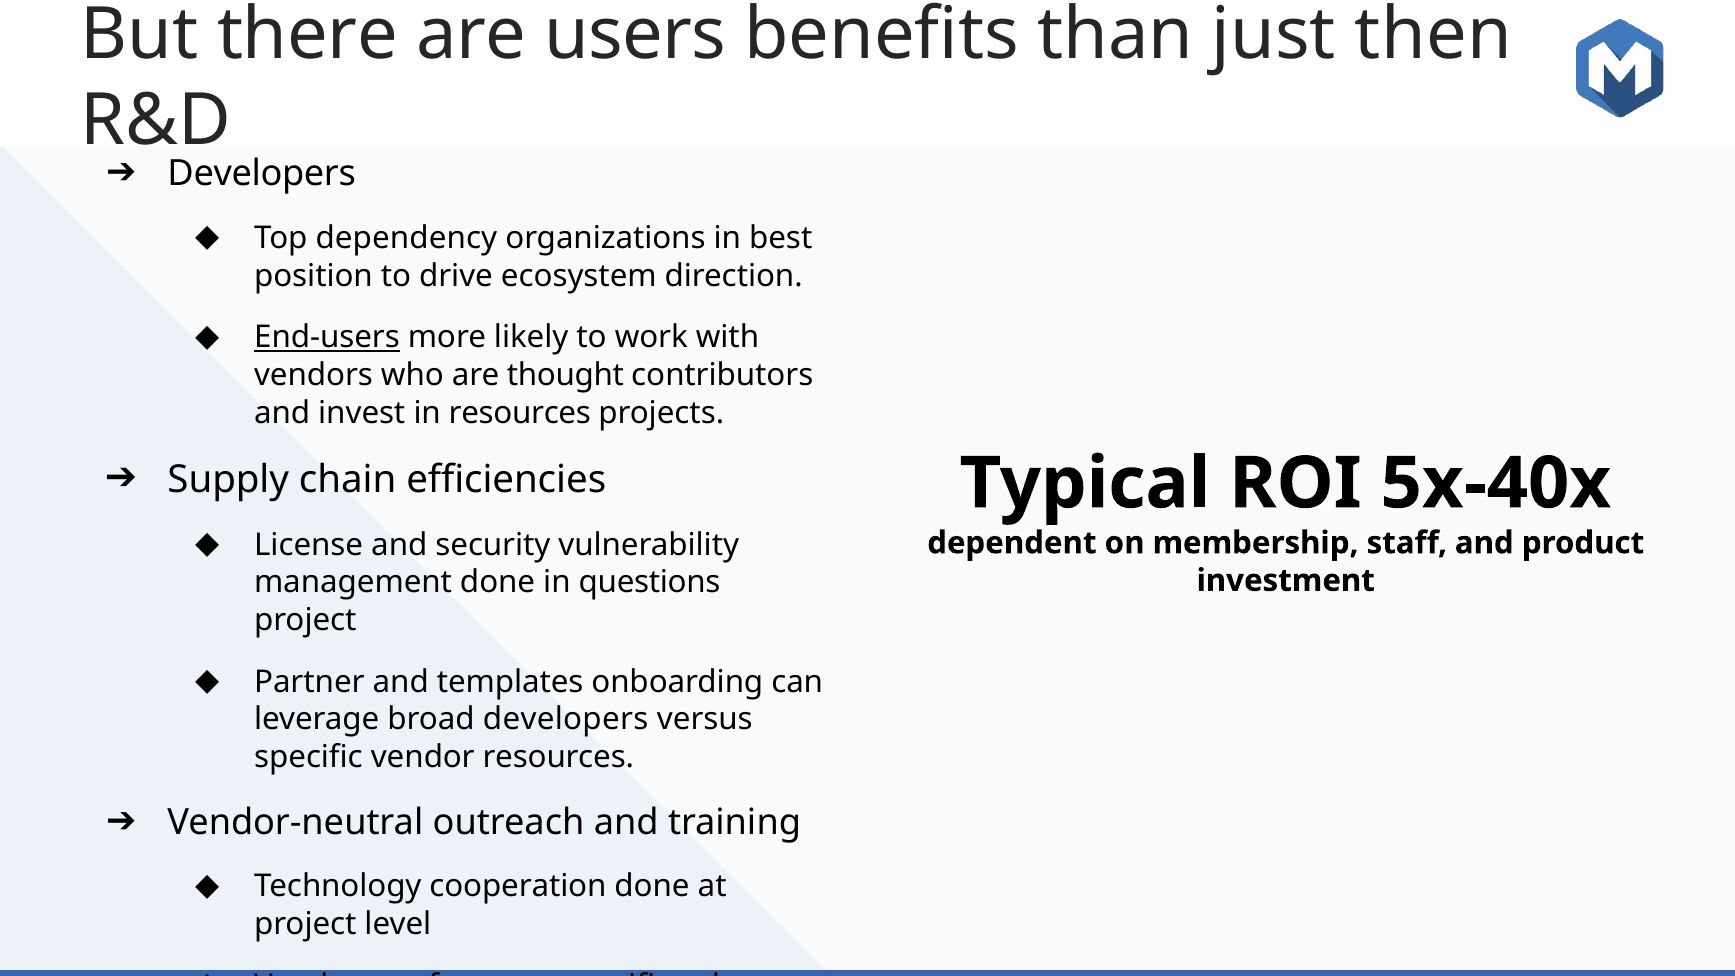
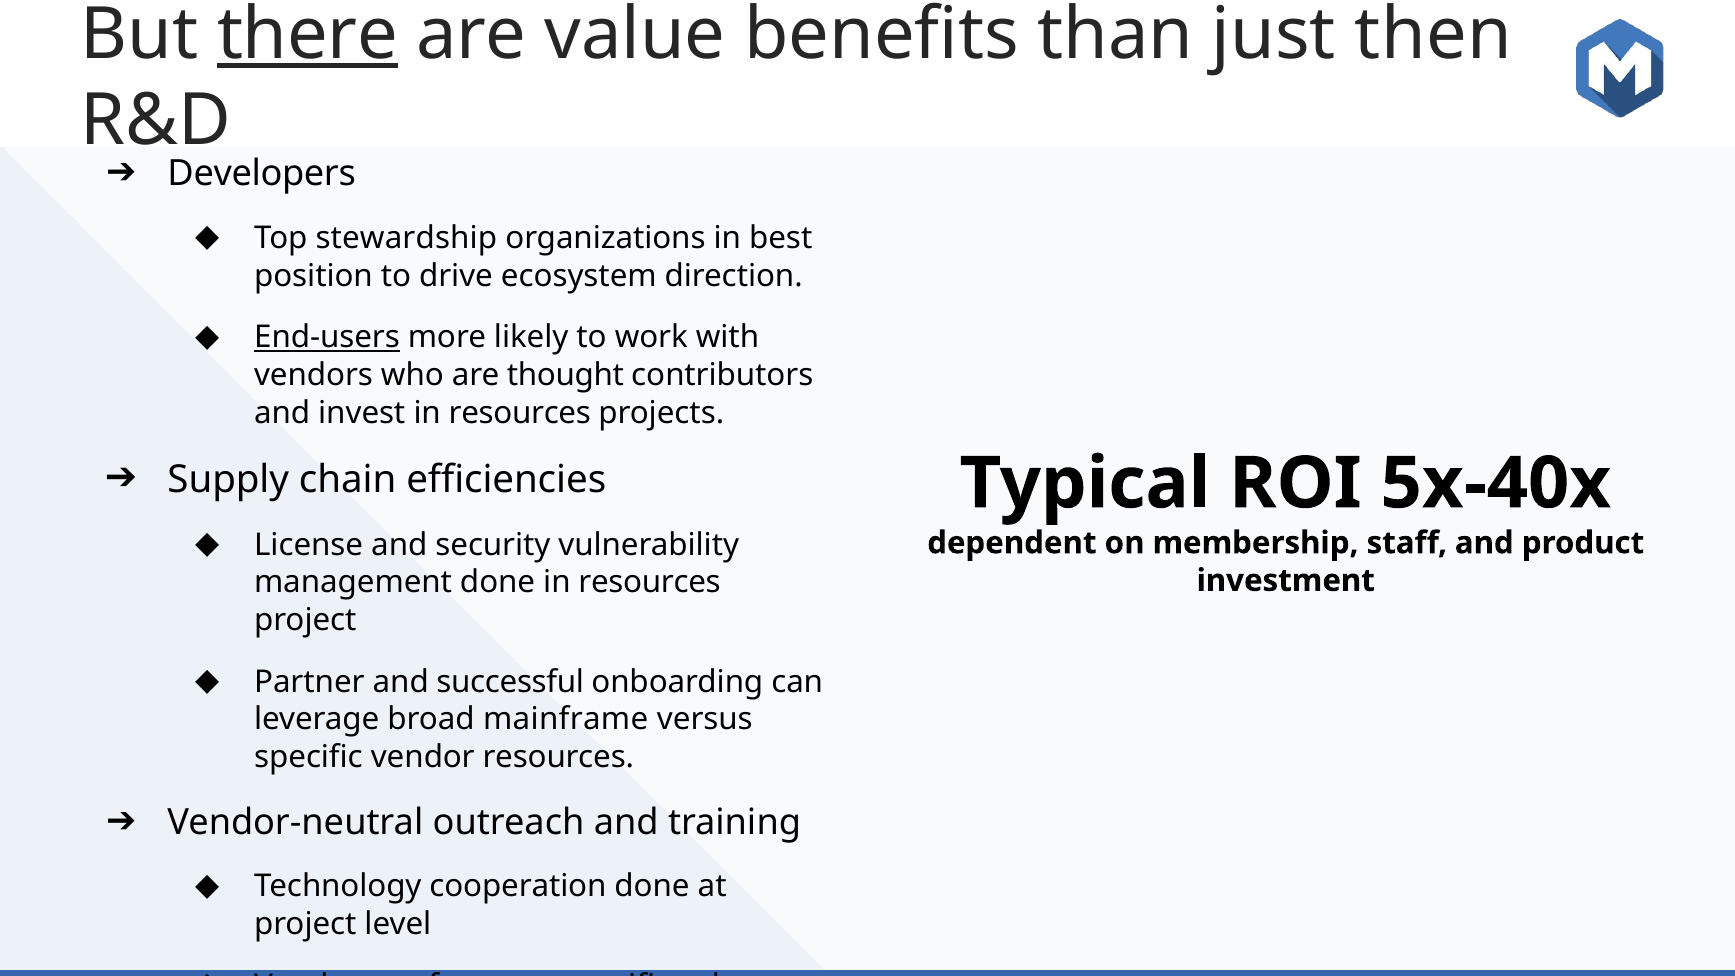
there underline: none -> present (308, 34)
are users: users -> value (635, 34)
dependency: dependency -> stewardship (406, 238)
done in questions: questions -> resources (650, 583)
templates: templates -> successful (510, 682)
broad developers: developers -> mainframe (566, 720)
